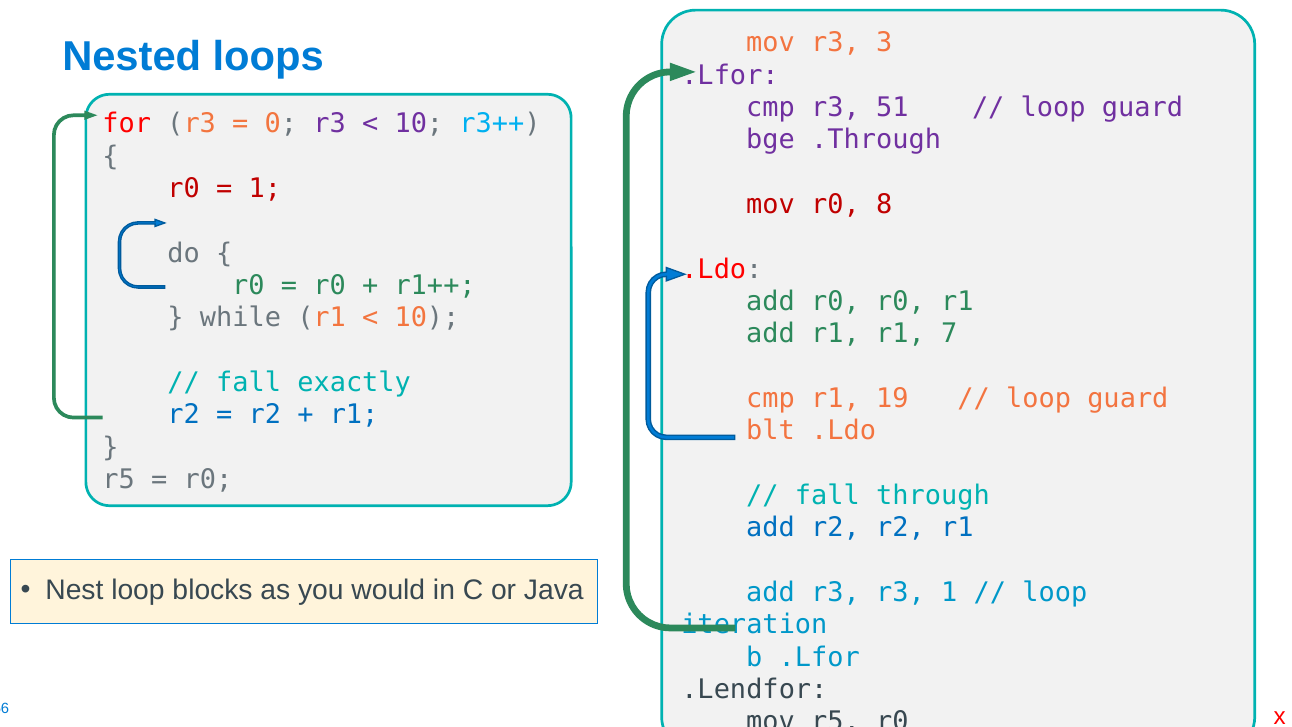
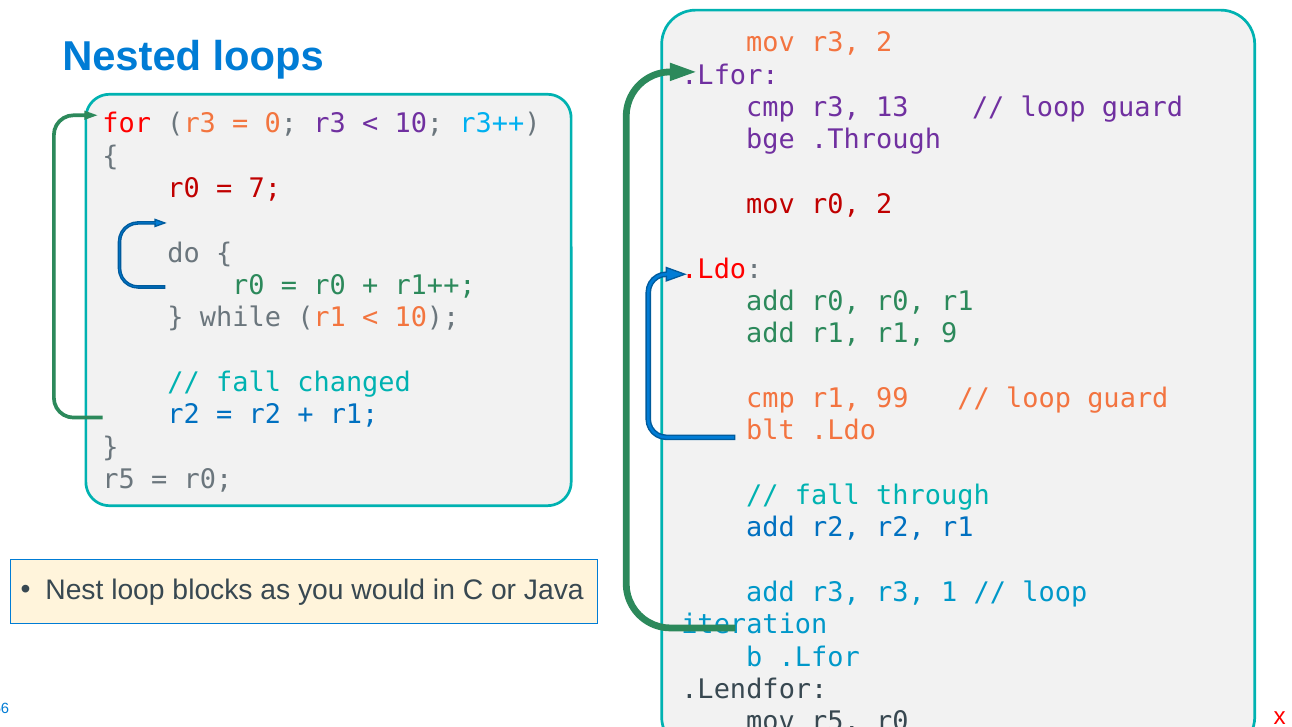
r3 3: 3 -> 2 (884, 43)
51: 51 -> 13 (892, 108)
1: 1 -> 7 (265, 189)
r0 8: 8 -> 2 (884, 205)
7: 7 -> 9 (949, 334)
exactly: exactly -> changed (354, 383)
19: 19 -> 99 (892, 398)
